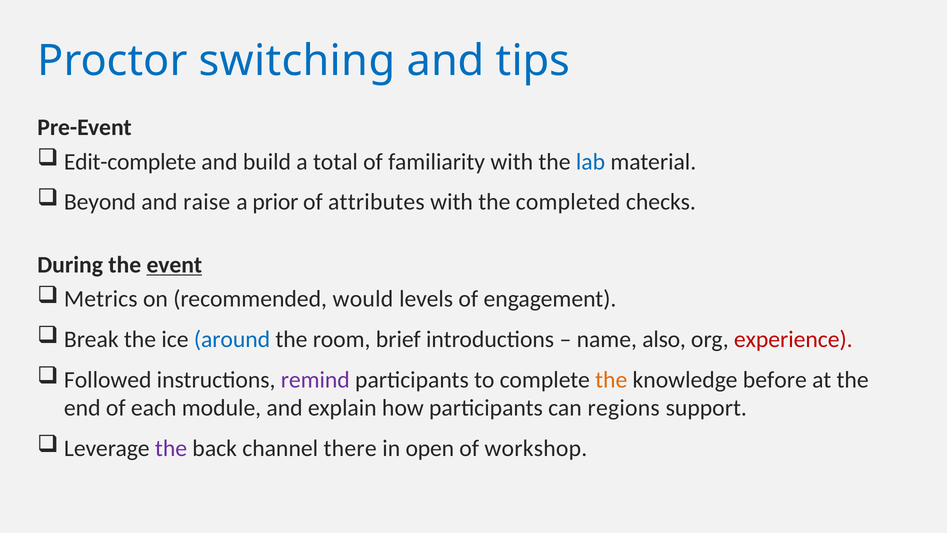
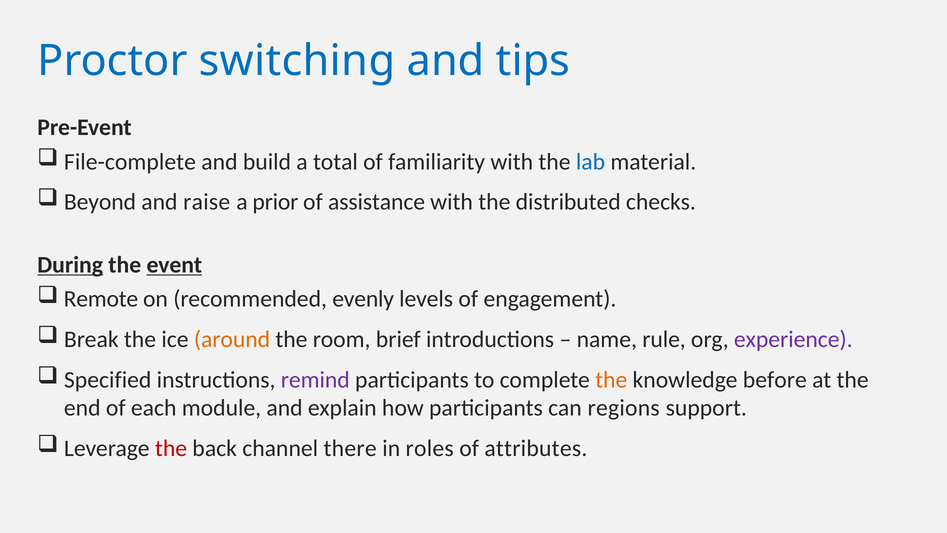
Edit-complete: Edit-complete -> File-complete (130, 162)
attributes: attributes -> assistance (377, 202)
completed: completed -> distributed (568, 202)
During underline: none -> present (70, 265)
Metrics: Metrics -> Remote (101, 299)
would: would -> evenly (363, 299)
around colour: blue -> orange (232, 339)
also: also -> rule (664, 339)
experience colour: red -> purple (793, 339)
Followed: Followed -> Specified (108, 379)
the colour: purple -> red (171, 448)
open: open -> roles (430, 448)
workshop: workshop -> attributes (536, 448)
